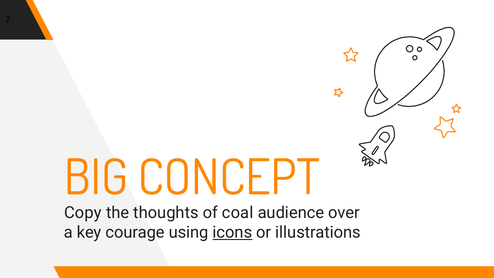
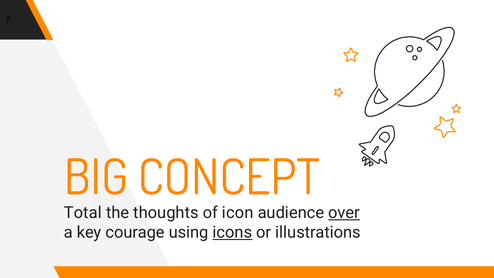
Copy: Copy -> Total (83, 213)
coal: coal -> icon (238, 213)
over underline: none -> present (344, 213)
